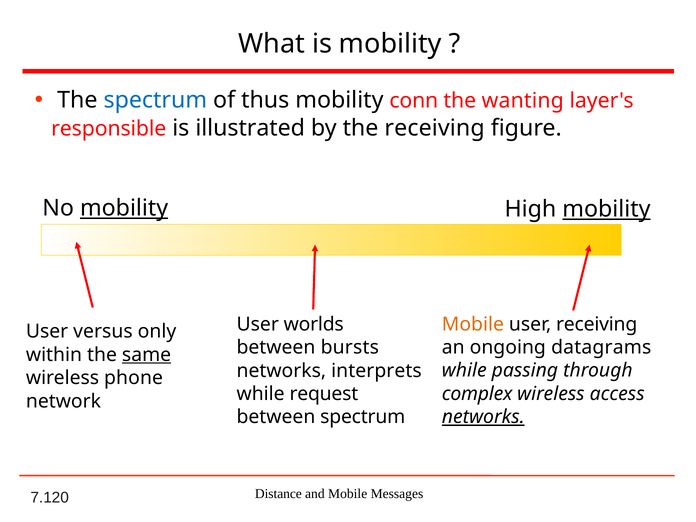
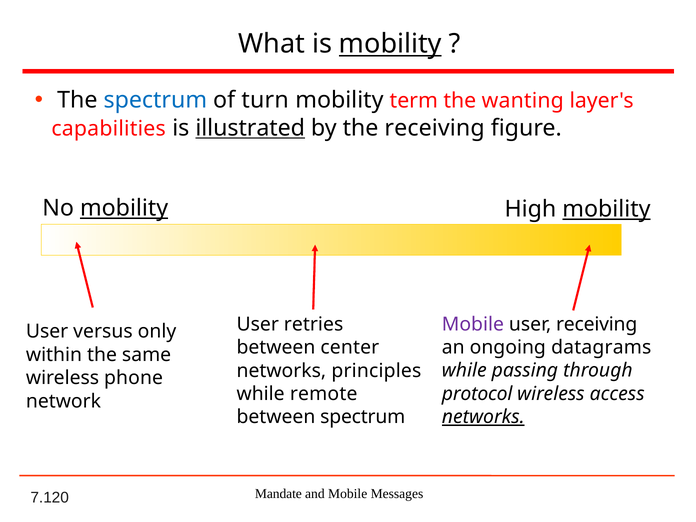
mobility underline: none -> present (390, 44)
thus: thus -> turn (265, 100)
conn: conn -> term (414, 101)
responsible: responsible -> capabilities (109, 129)
illustrated underline: none -> present (250, 128)
Mobile colour: orange -> purple (473, 324)
worlds: worlds -> retries (314, 324)
bursts: bursts -> center (350, 347)
same underline: present -> none (147, 355)
interprets: interprets -> principles (376, 371)
complex: complex -> protocol (477, 394)
request: request -> remote (324, 394)
Distance: Distance -> Mandate (278, 494)
